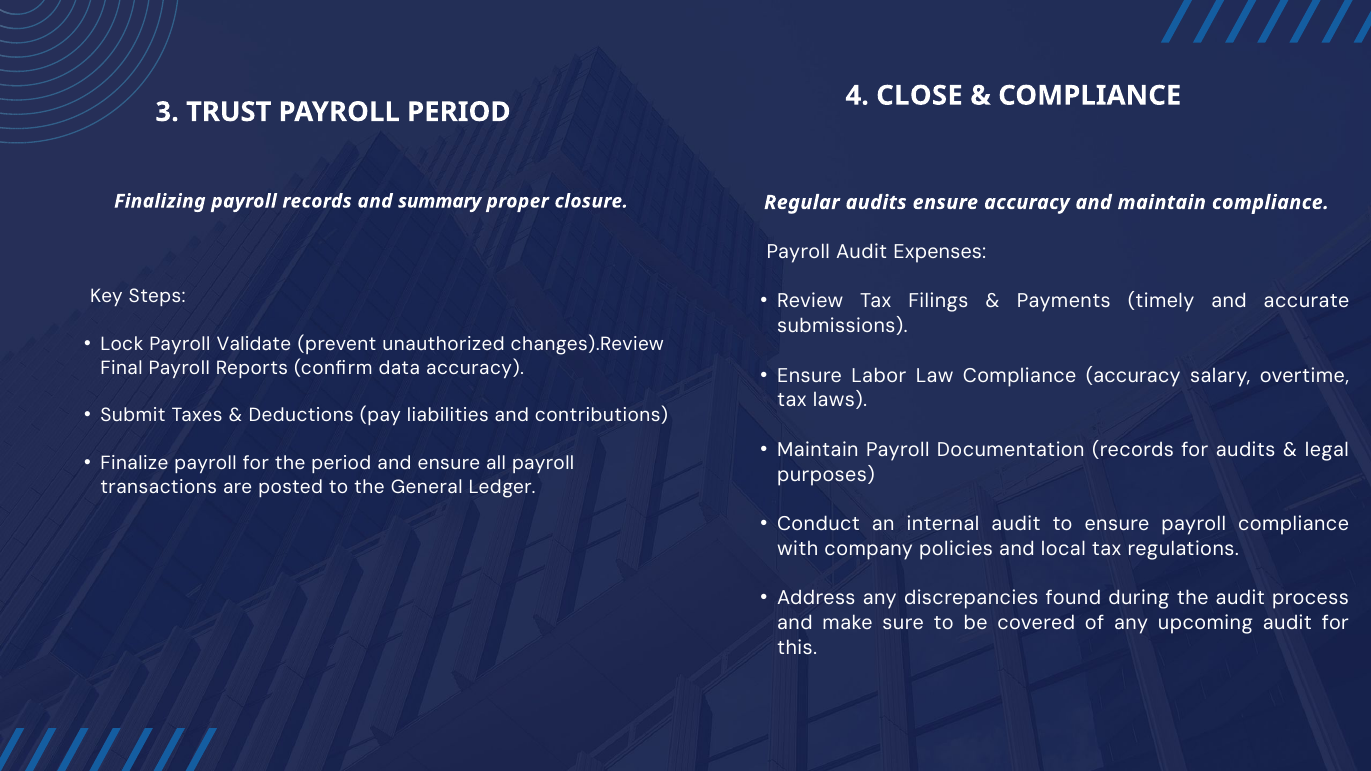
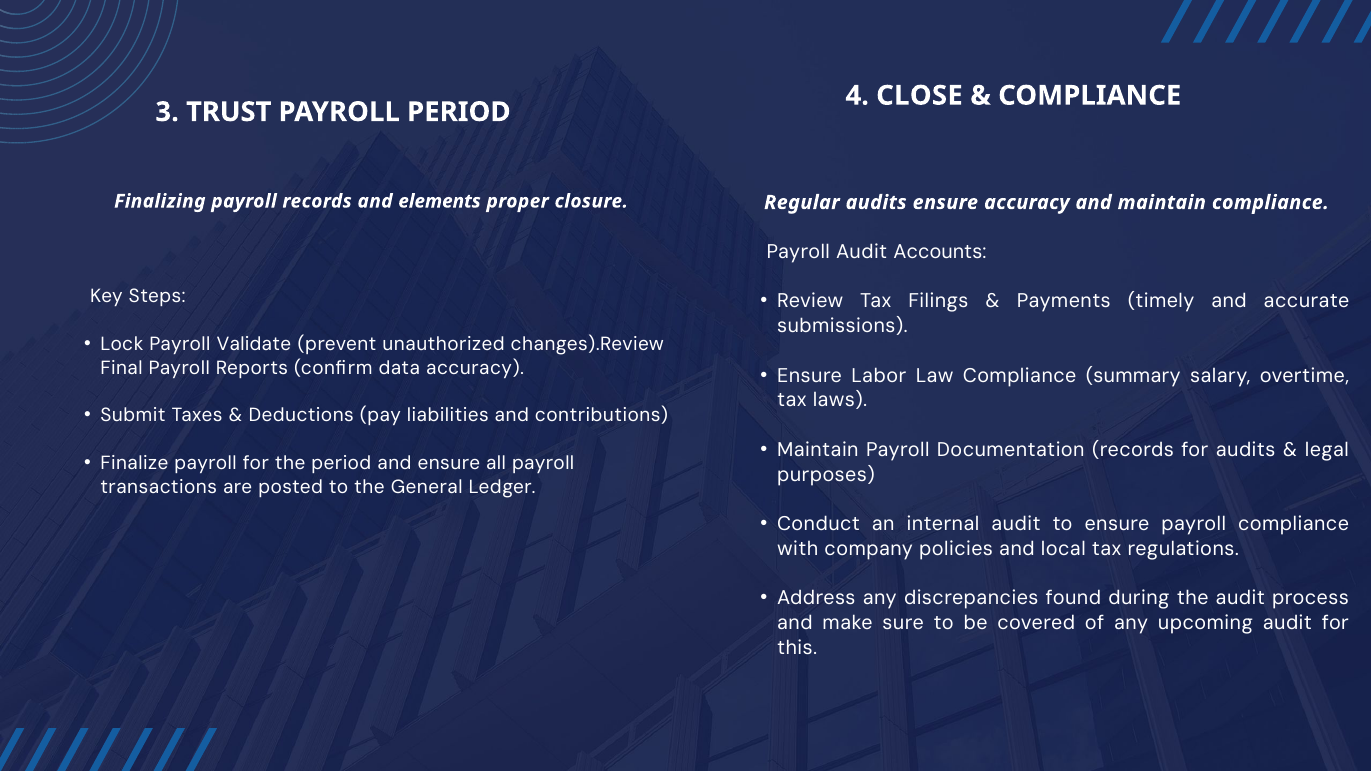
summary: summary -> elements (440, 201)
Expenses: Expenses -> Accounts (940, 252)
Compliance accuracy: accuracy -> summary (1133, 376)
